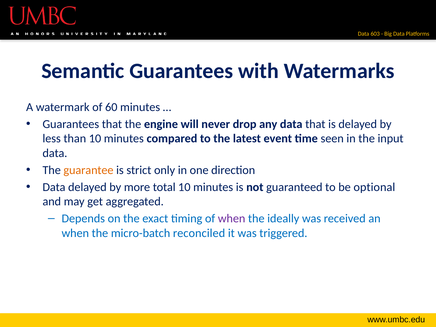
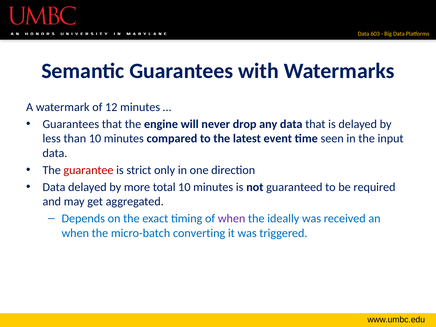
60: 60 -> 12 (111, 107)
guarantee colour: orange -> red (88, 170)
optional: optional -> required (374, 187)
reconciled: reconciled -> converting (199, 233)
